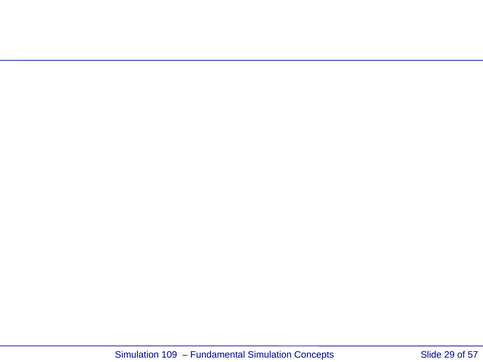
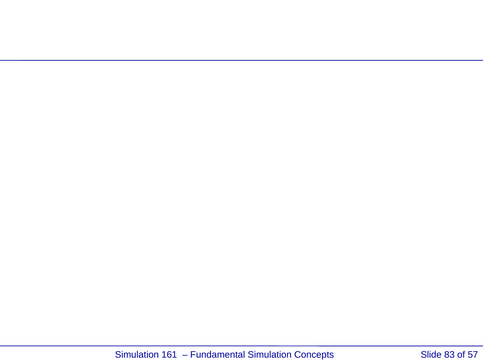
109: 109 -> 161 (169, 355)
29: 29 -> 83 (449, 355)
